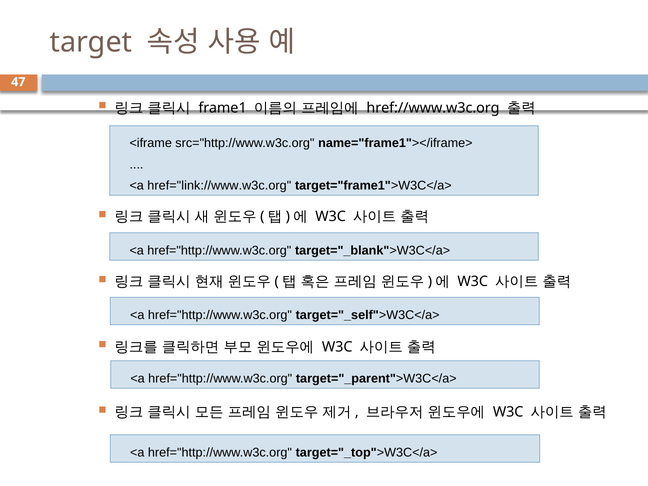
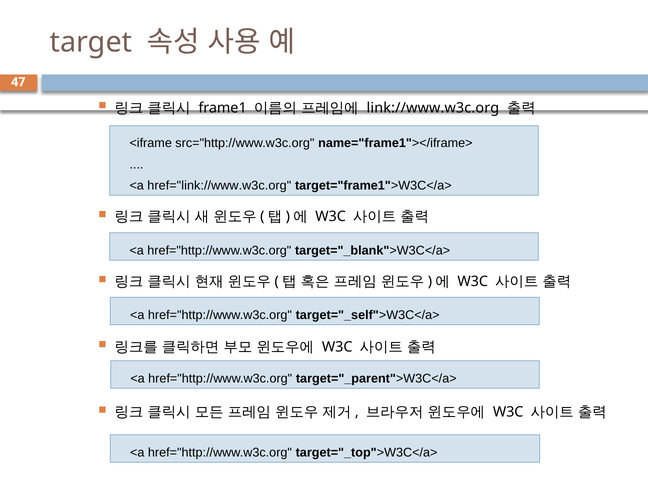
href://www.w3c.org: href://www.w3c.org -> link://www.w3c.org (433, 108)
